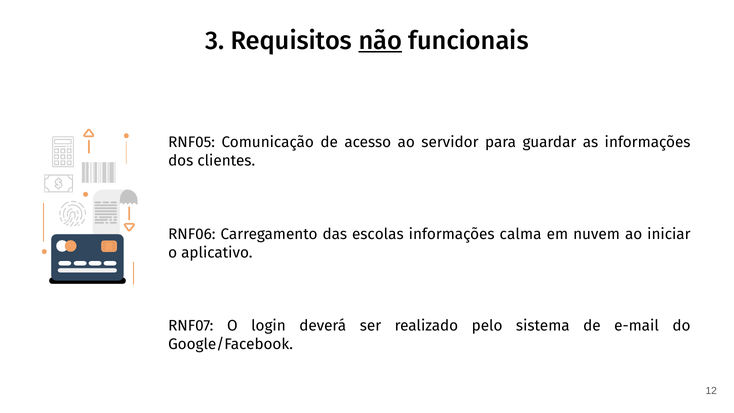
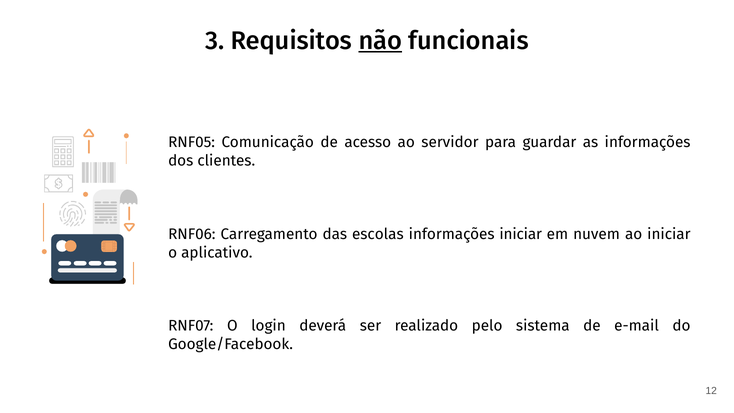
informações calma: calma -> iniciar (521, 234)
